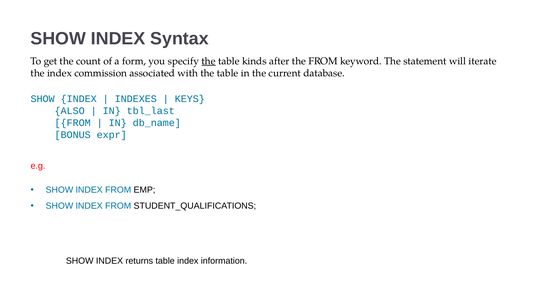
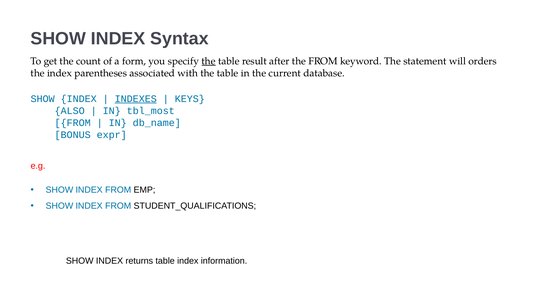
kinds: kinds -> result (254, 61)
iterate: iterate -> orders (483, 61)
commission: commission -> parentheses (101, 73)
INDEXES underline: none -> present (136, 99)
tbl_last: tbl_last -> tbl_most (151, 111)
